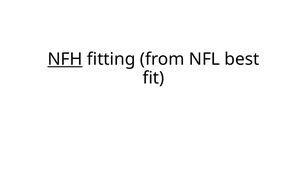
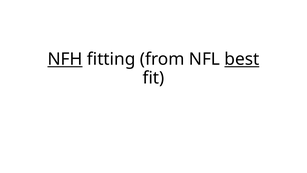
best underline: none -> present (242, 59)
